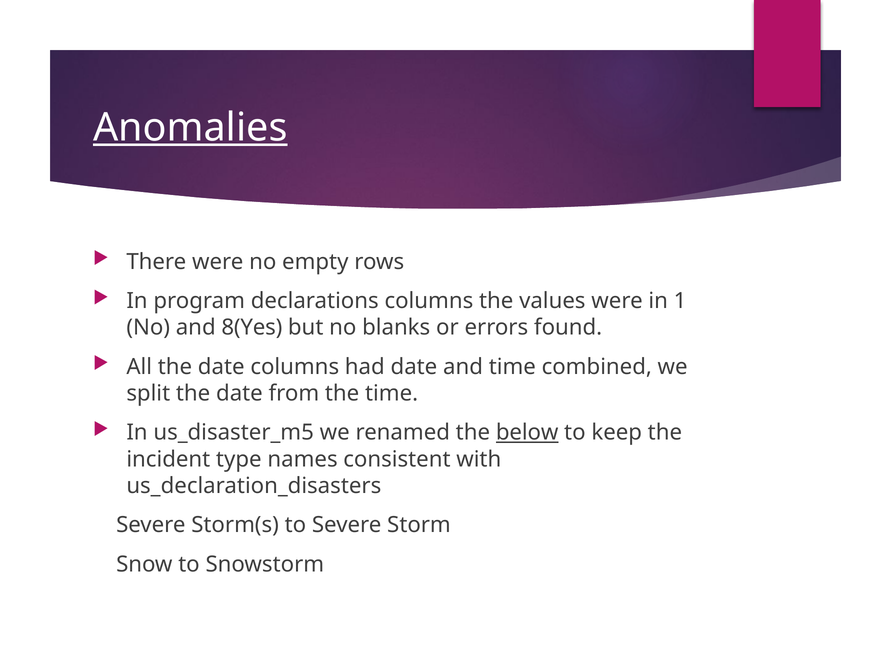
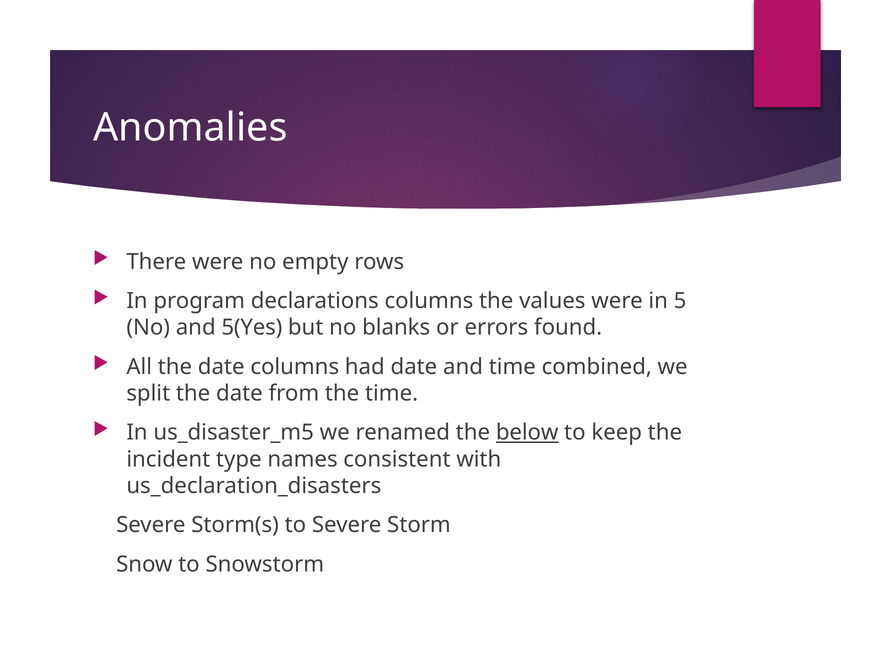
Anomalies underline: present -> none (190, 128)
1: 1 -> 5 (680, 301)
8(Yes: 8(Yes -> 5(Yes (252, 327)
